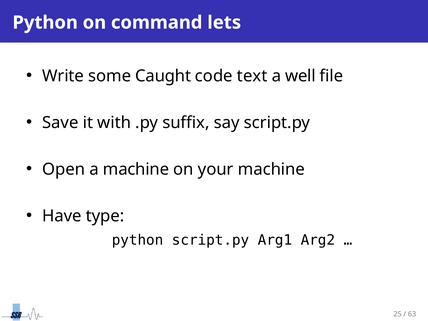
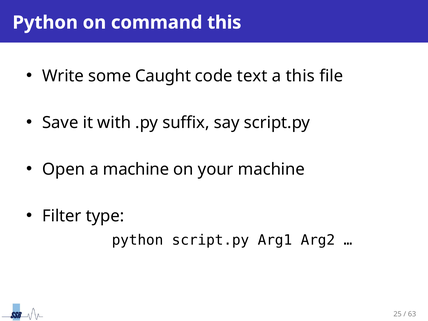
command lets: lets -> this (224, 23)
a well: well -> this (300, 76)
Have: Have -> Filter (62, 216)
